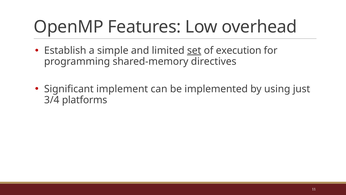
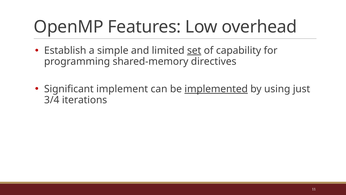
execution: execution -> capability (239, 50)
implemented underline: none -> present (216, 89)
platforms: platforms -> iterations (85, 100)
